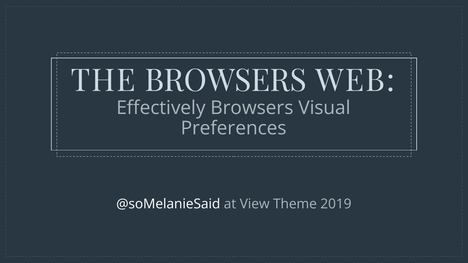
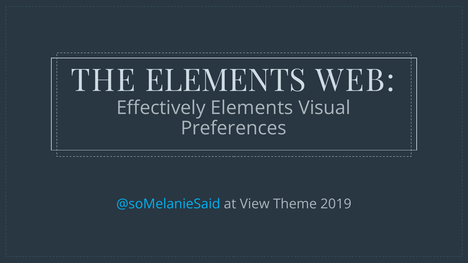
THE BROWSERS: BROWSERS -> ELEMENTS (226, 81)
Effectively Browsers: Browsers -> Elements (252, 108)
@soMelanieSaid colour: white -> light blue (168, 204)
